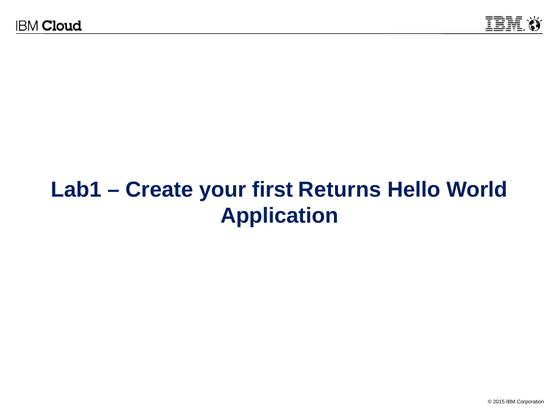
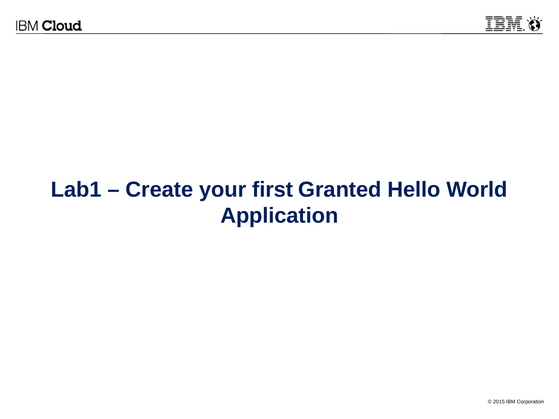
Returns: Returns -> Granted (340, 190)
